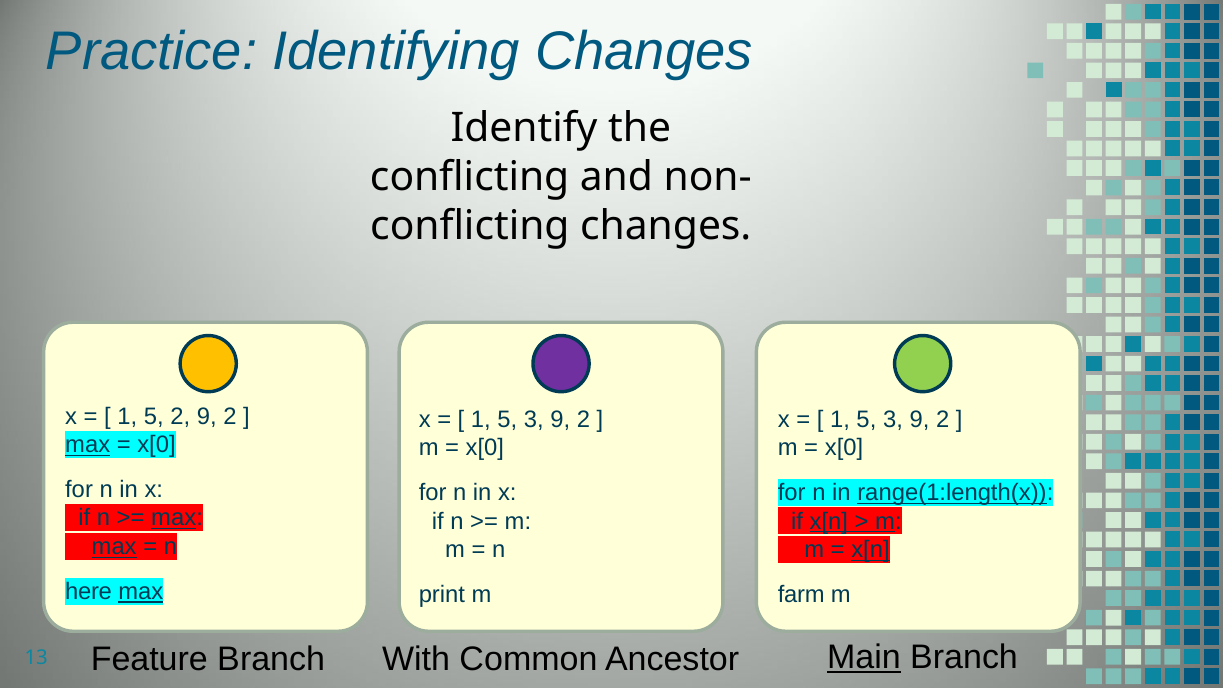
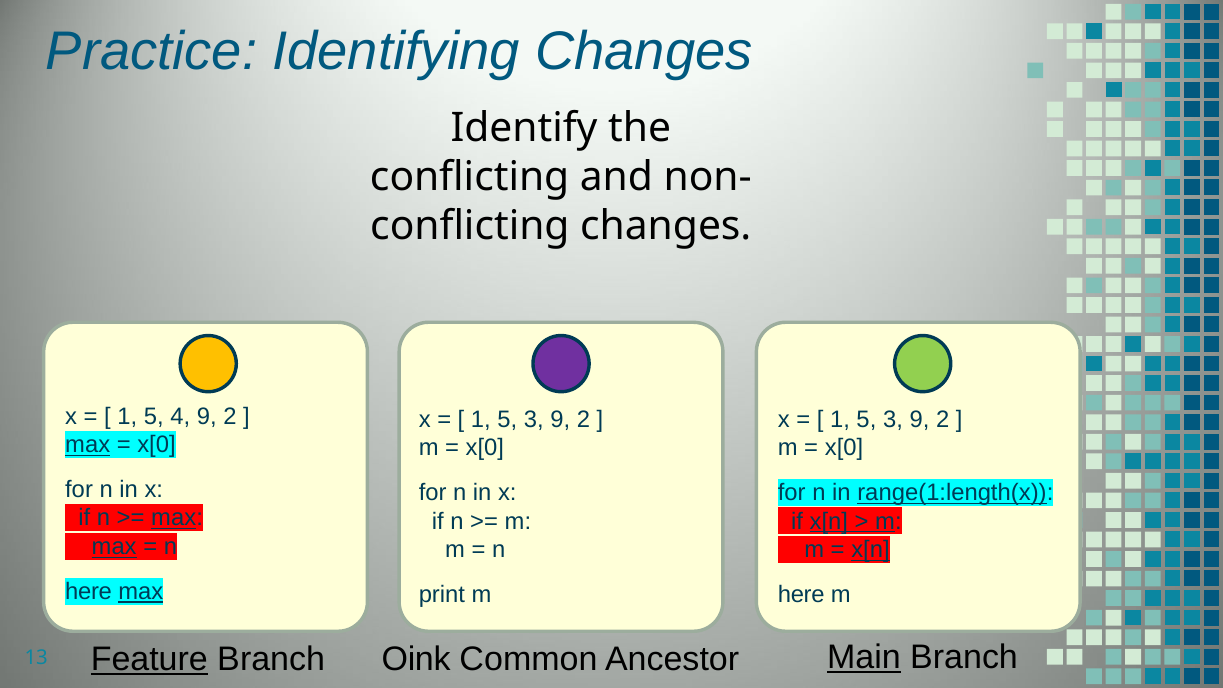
5 2: 2 -> 4 (180, 416)
farm: farm -> here (801, 595)
Feature underline: none -> present (149, 660)
With: With -> Oink (416, 660)
